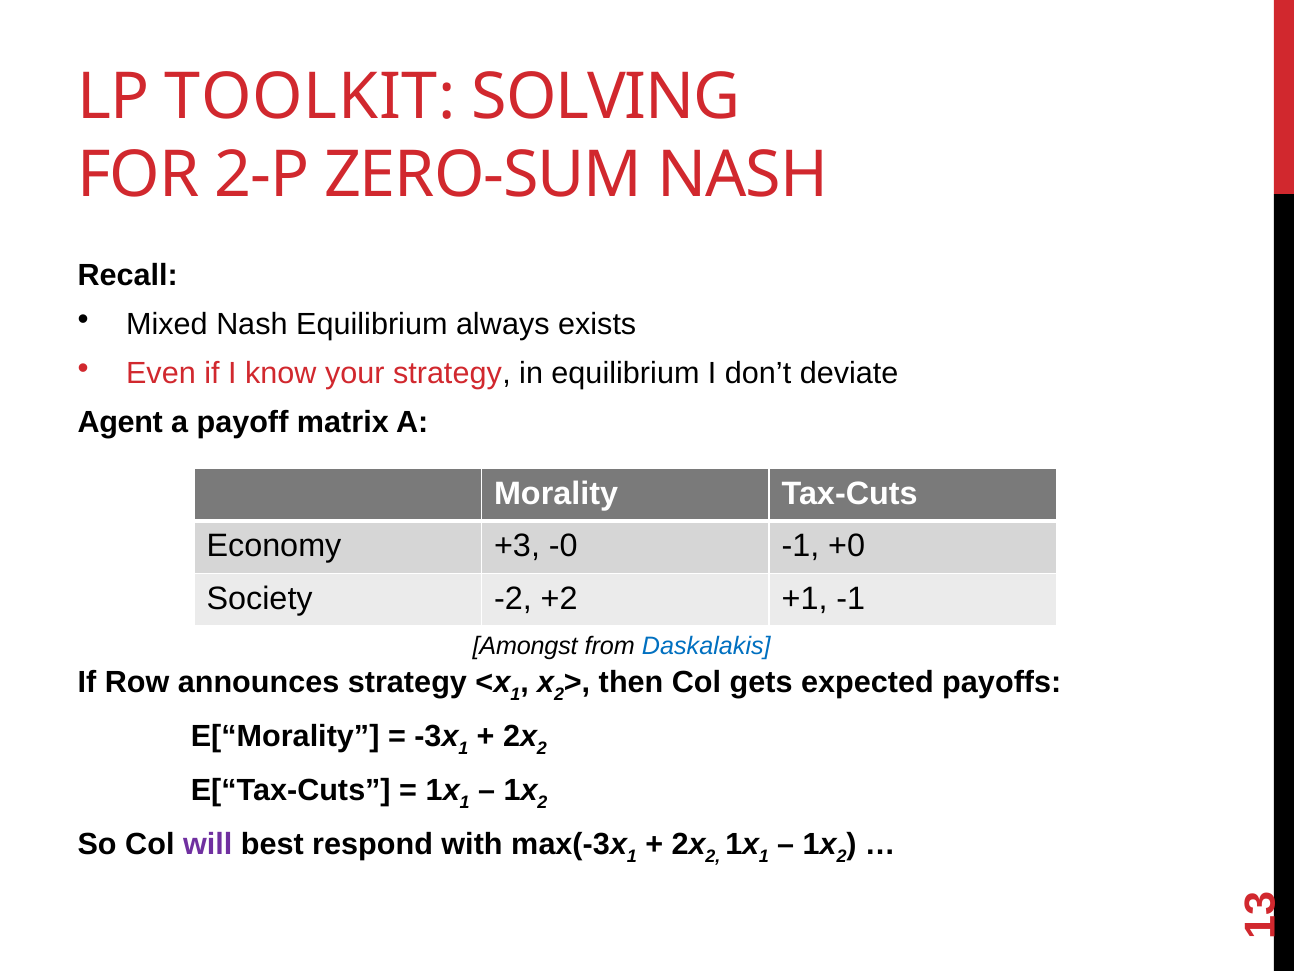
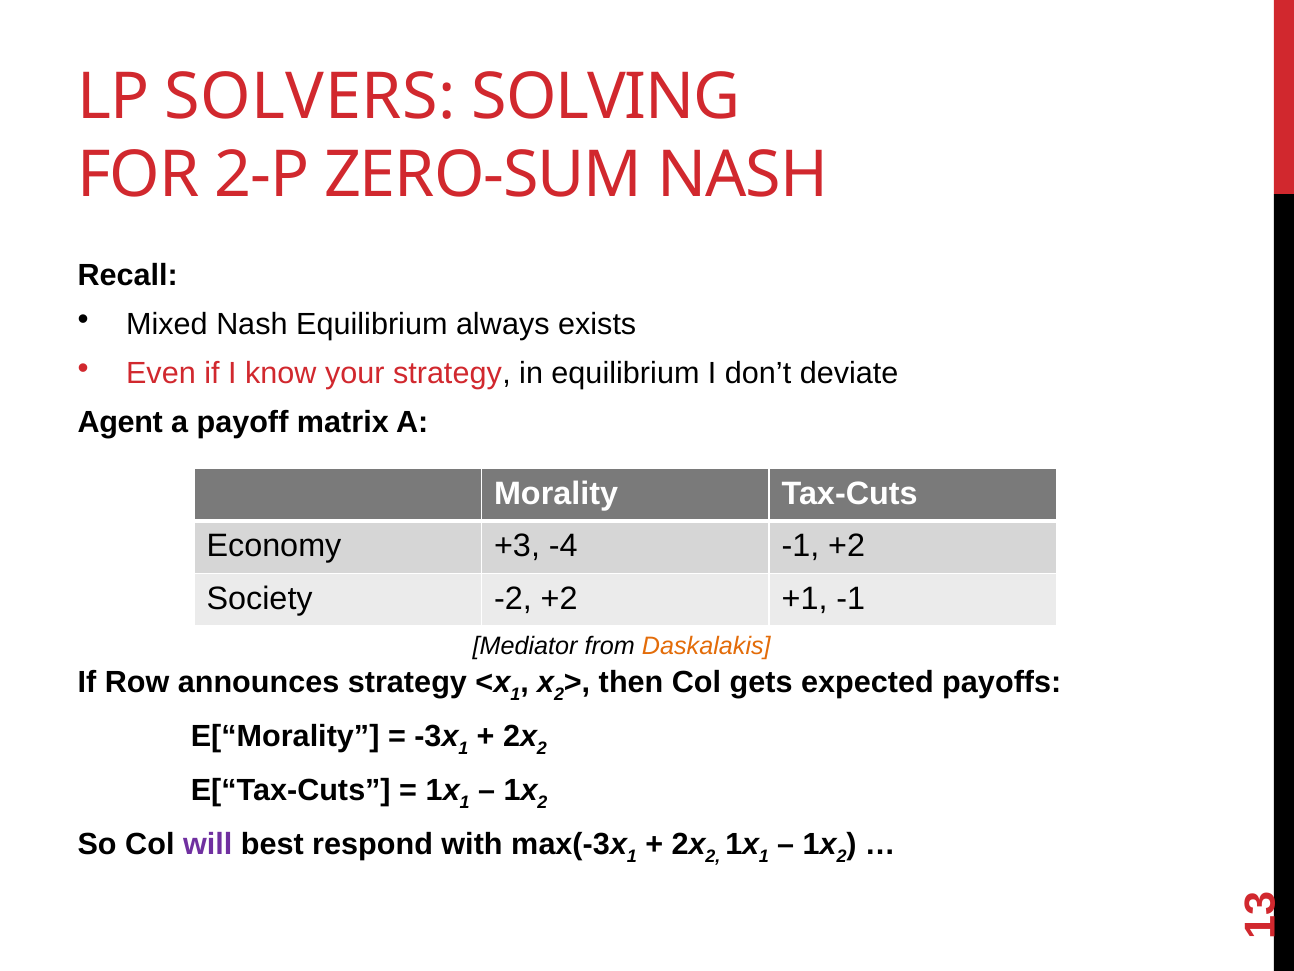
TOOLKIT: TOOLKIT -> SOLVERS (310, 97)
-0: -0 -> -4 (563, 546)
-1 +0: +0 -> +2 (847, 546)
Amongst: Amongst -> Mediator (525, 645)
Daskalakis colour: blue -> orange (706, 645)
